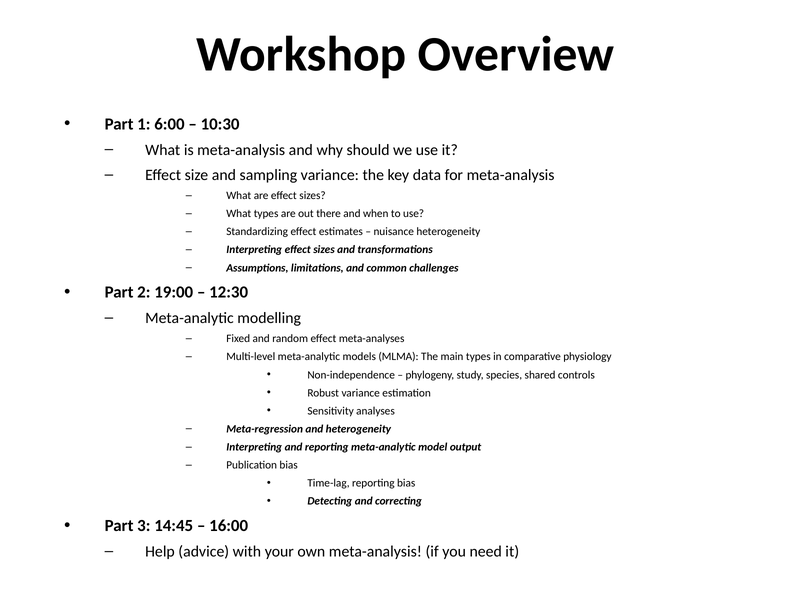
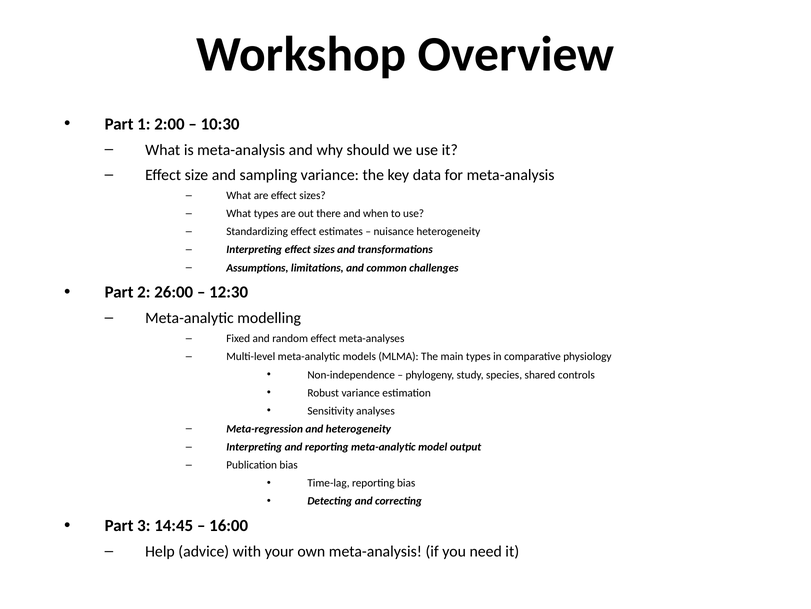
6:00: 6:00 -> 2:00 (169, 124)
19:00: 19:00 -> 26:00 (174, 292)
